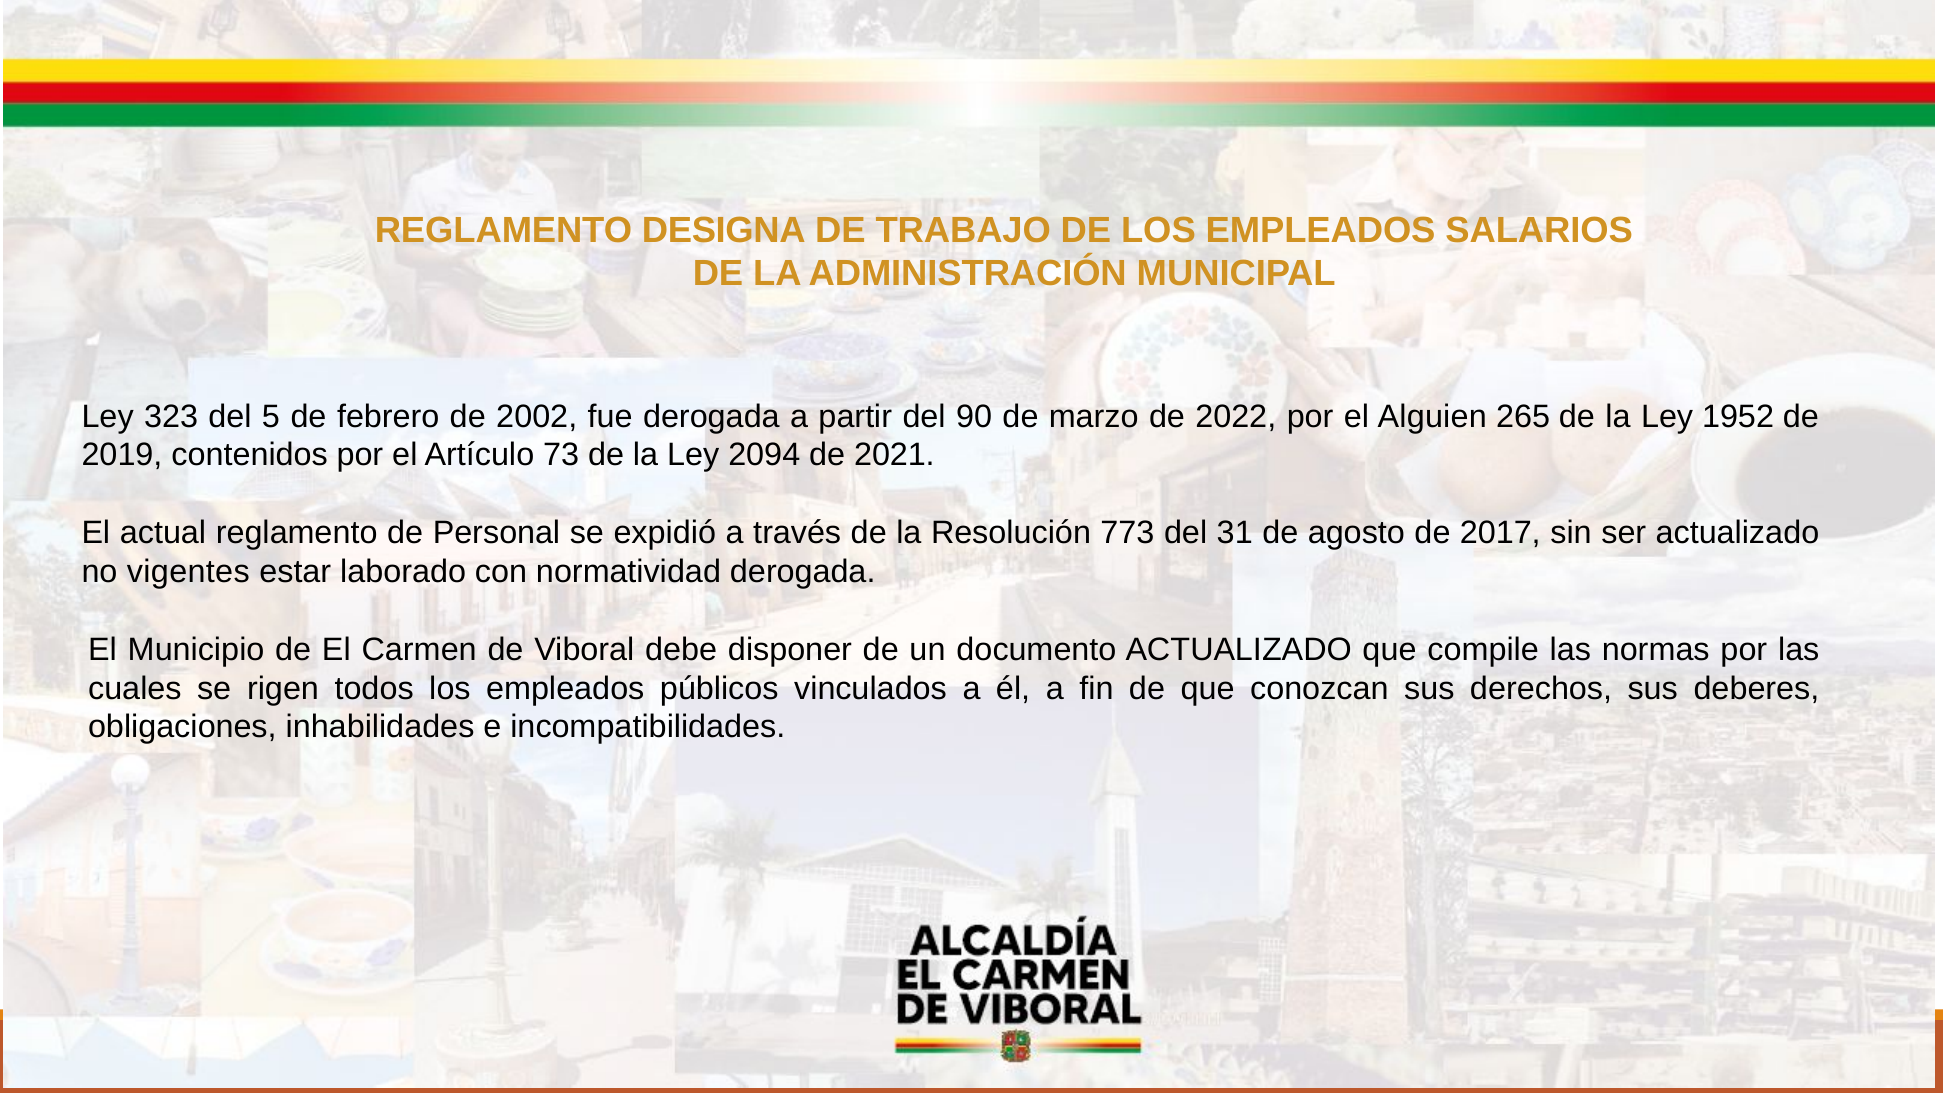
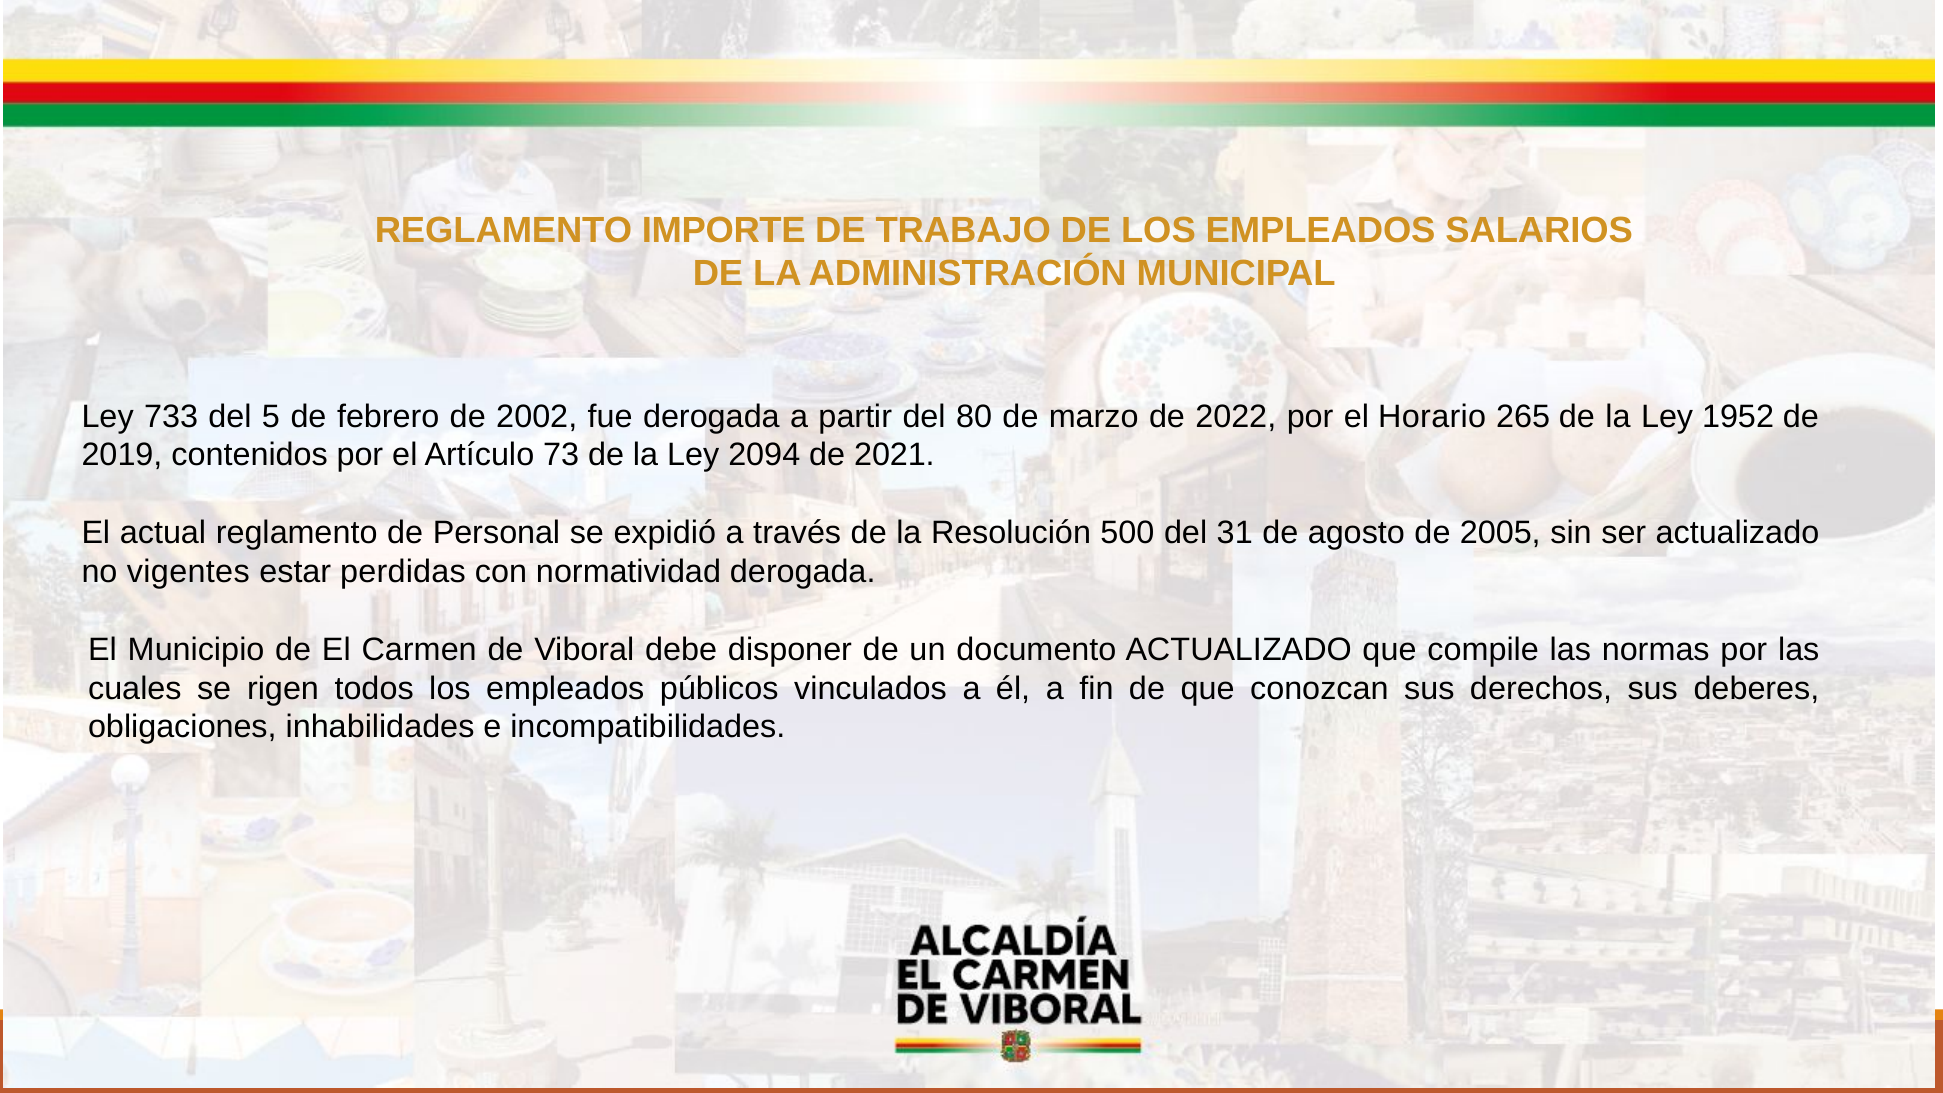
DESIGNA: DESIGNA -> IMPORTE (724, 230)
323: 323 -> 733 (171, 416)
90: 90 -> 80 (974, 416)
Alguien: Alguien -> Horario (1432, 416)
773: 773 -> 500 (1127, 533)
2017: 2017 -> 2005 (1500, 533)
laborado: laborado -> perdidas (403, 572)
